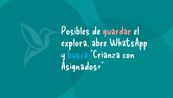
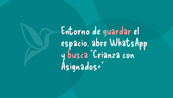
Posibles: Posibles -> Entorno (75, 31)
explora: explora -> espacio (75, 43)
busca colour: light blue -> pink (78, 54)
